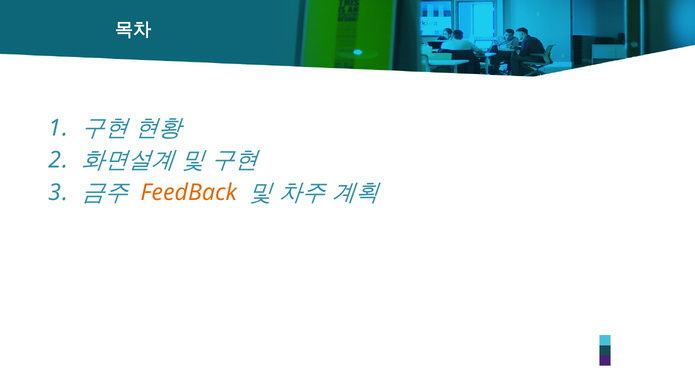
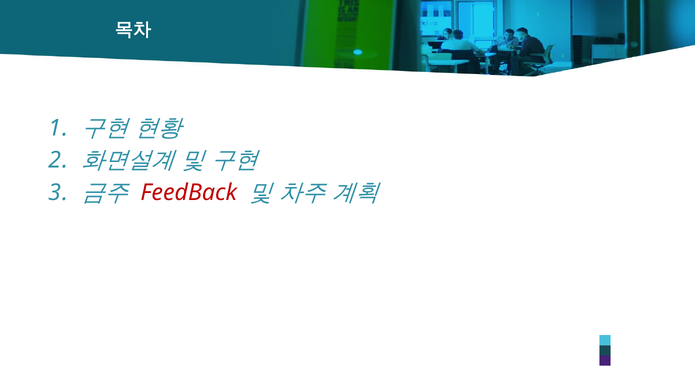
FeedBack colour: orange -> red (189, 193)
